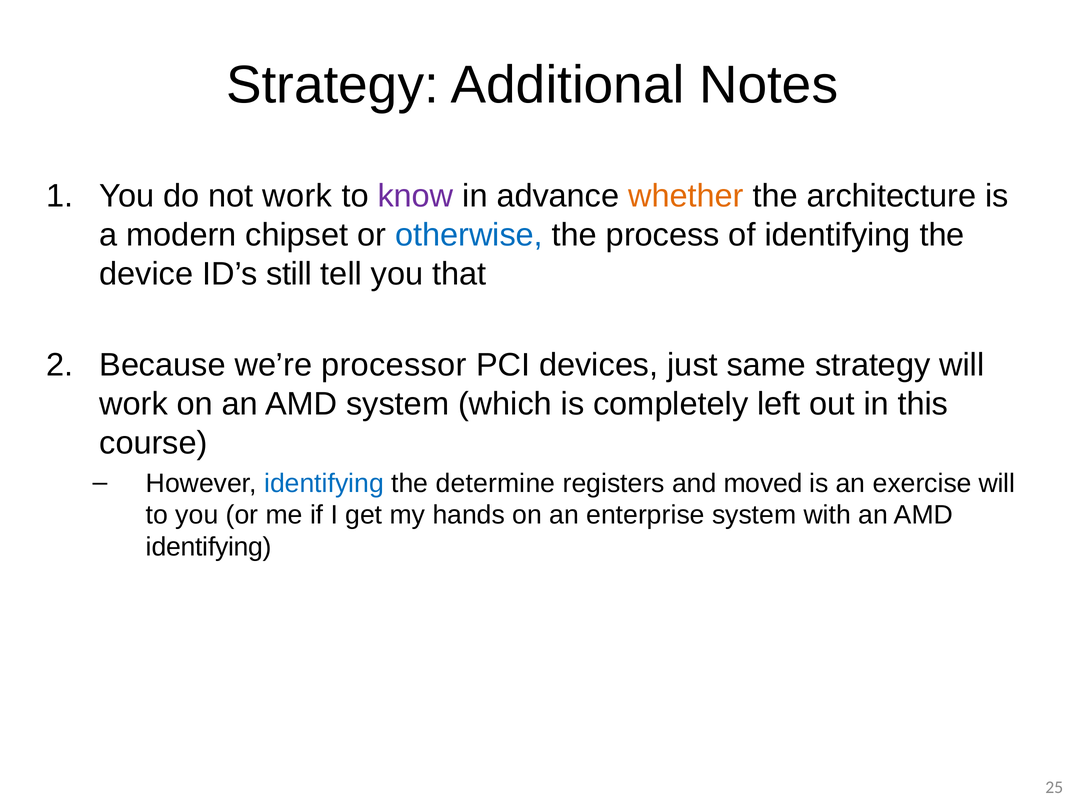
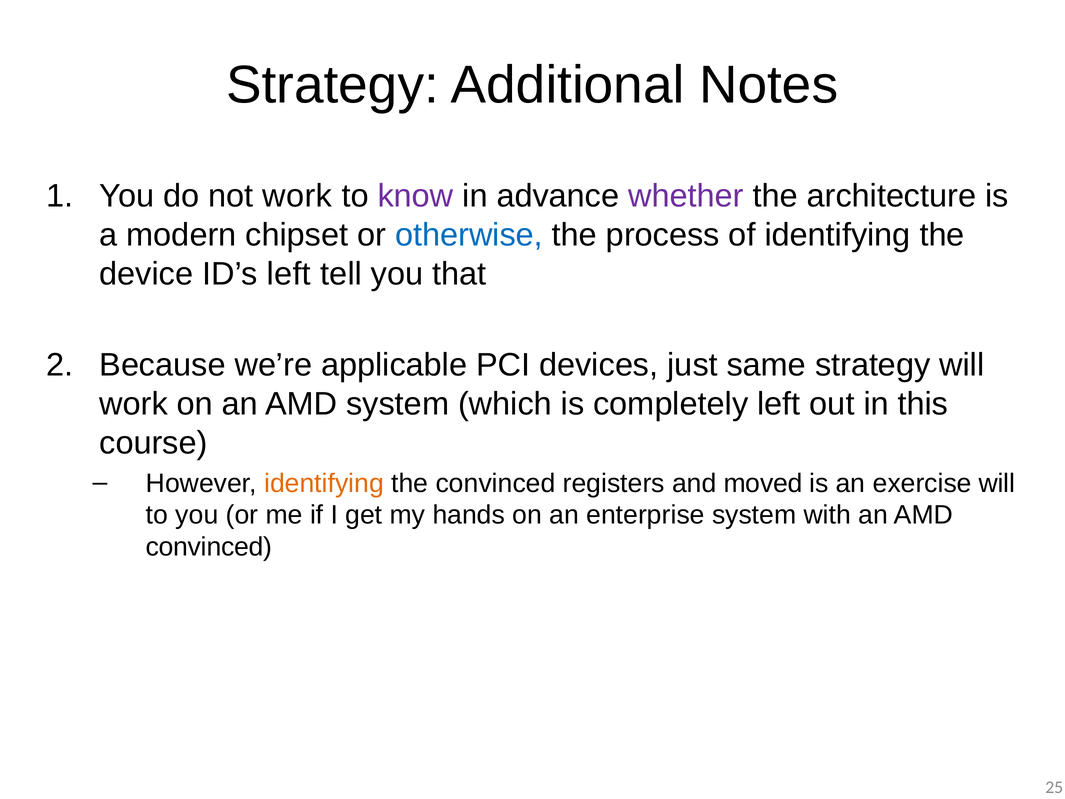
whether colour: orange -> purple (686, 196)
ID’s still: still -> left (289, 274)
processor: processor -> applicable (394, 365)
identifying colour: blue -> orange (324, 483)
the determine: determine -> convinced (496, 483)
identifying: identifying -> convinced (209, 547)
